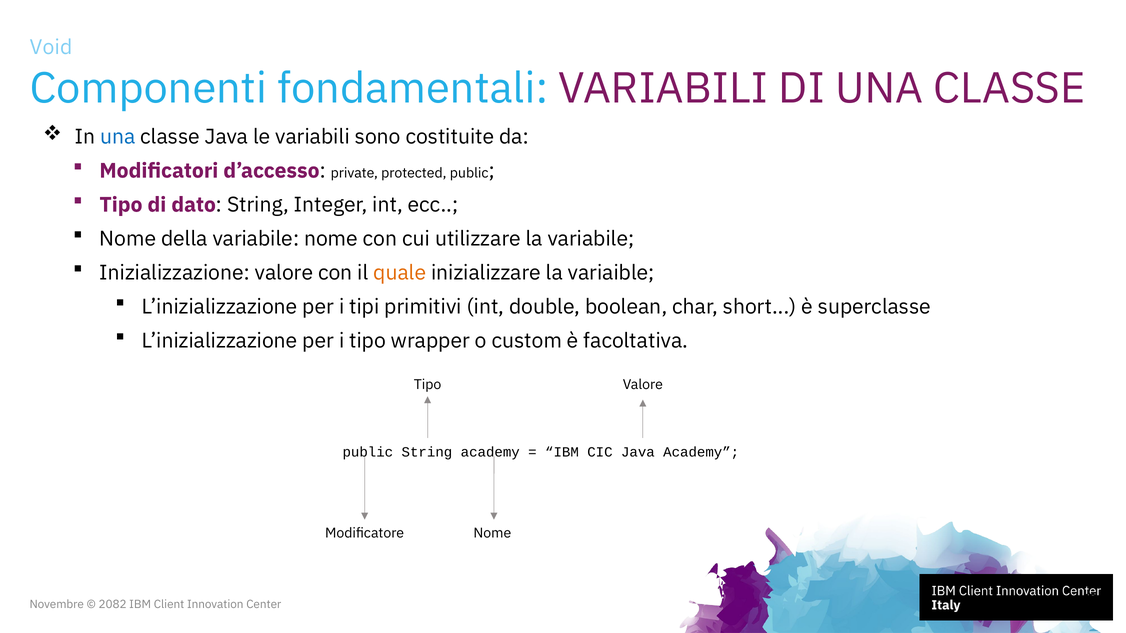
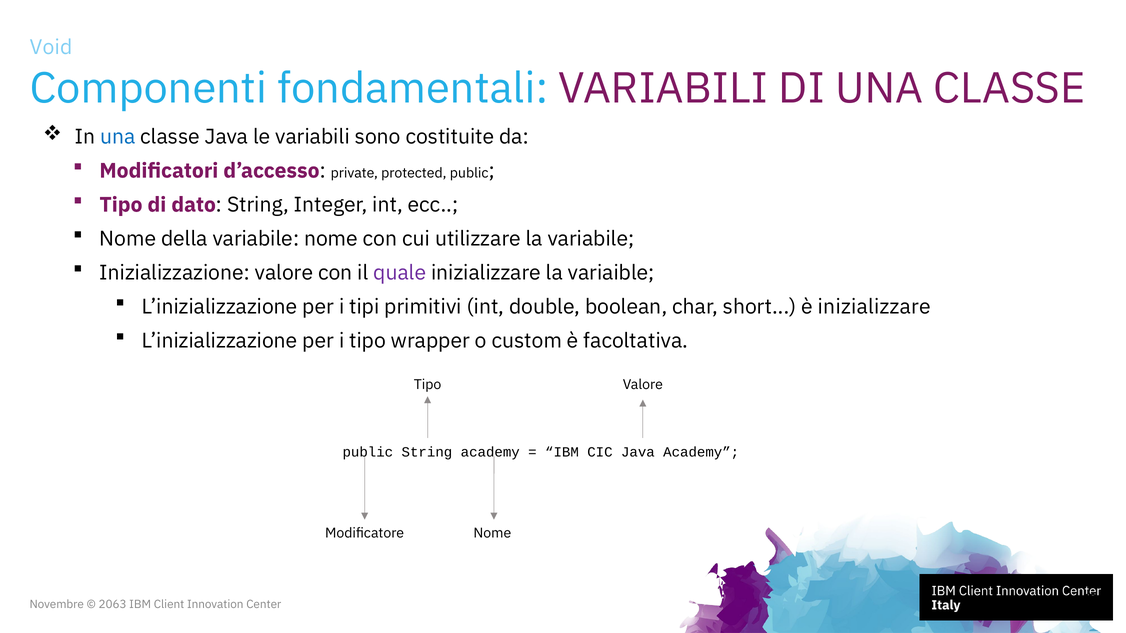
quale colour: orange -> purple (400, 273)
è superclasse: superclasse -> inizializzare (874, 307)
2082: 2082 -> 2063 (113, 605)
